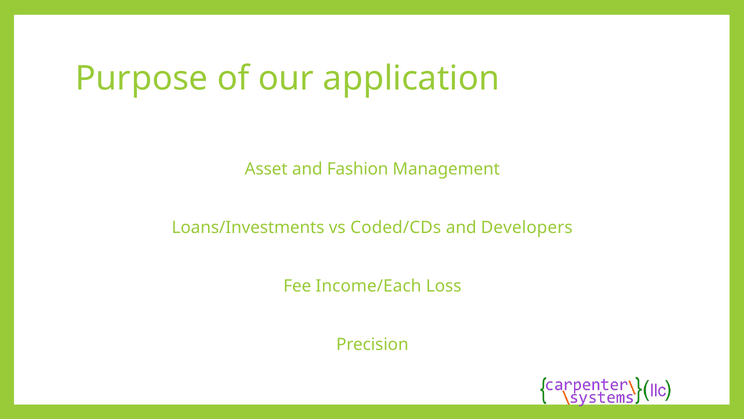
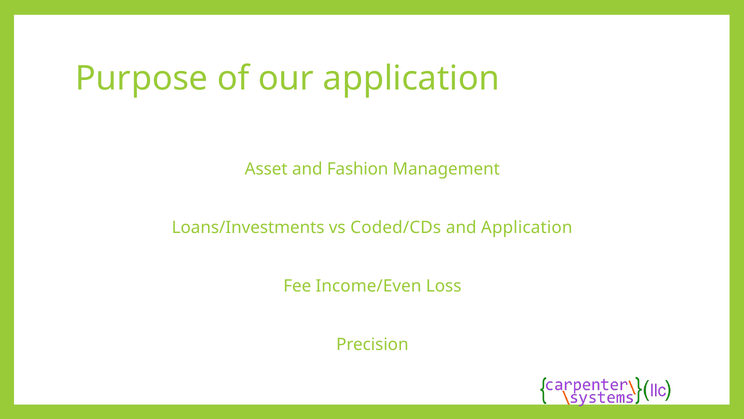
and Developers: Developers -> Application (527, 227)
Income/Each: Income/Each -> Income/Even (369, 286)
